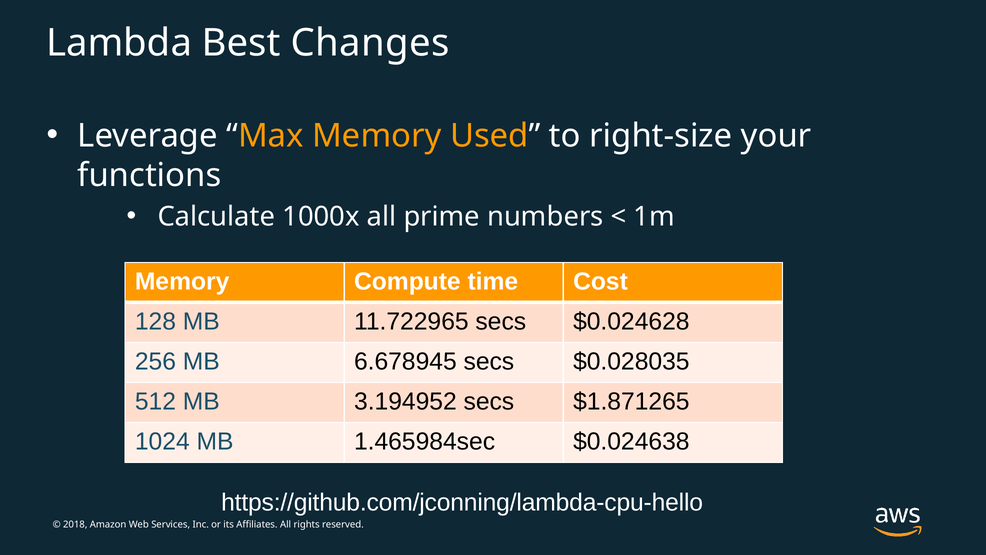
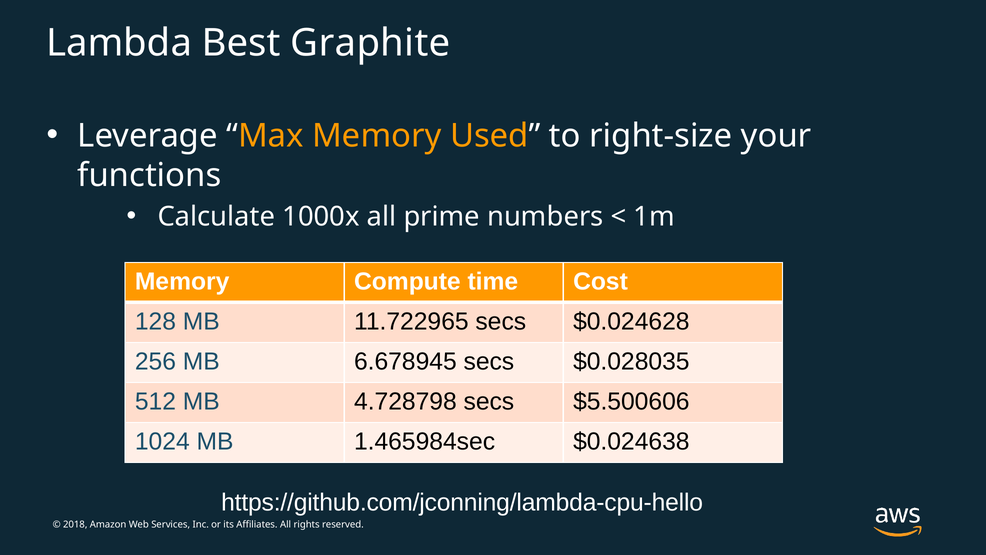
Changes: Changes -> Graphite (370, 43)
3.194952: 3.194952 -> 4.728798 (405, 401)
$1.871265: $1.871265 -> $5.500606 (631, 401)
